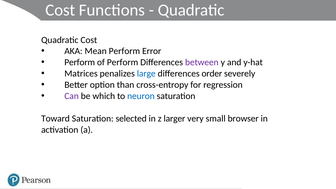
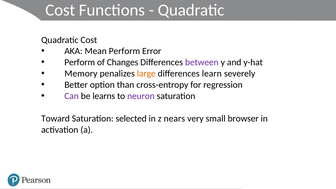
of Perform: Perform -> Changes (123, 62)
Matrices: Matrices -> Memory (81, 74)
large colour: blue -> orange (146, 74)
order: order -> learn (212, 74)
which: which -> learns (104, 96)
neuron colour: blue -> purple (141, 96)
larger: larger -> nears (174, 118)
